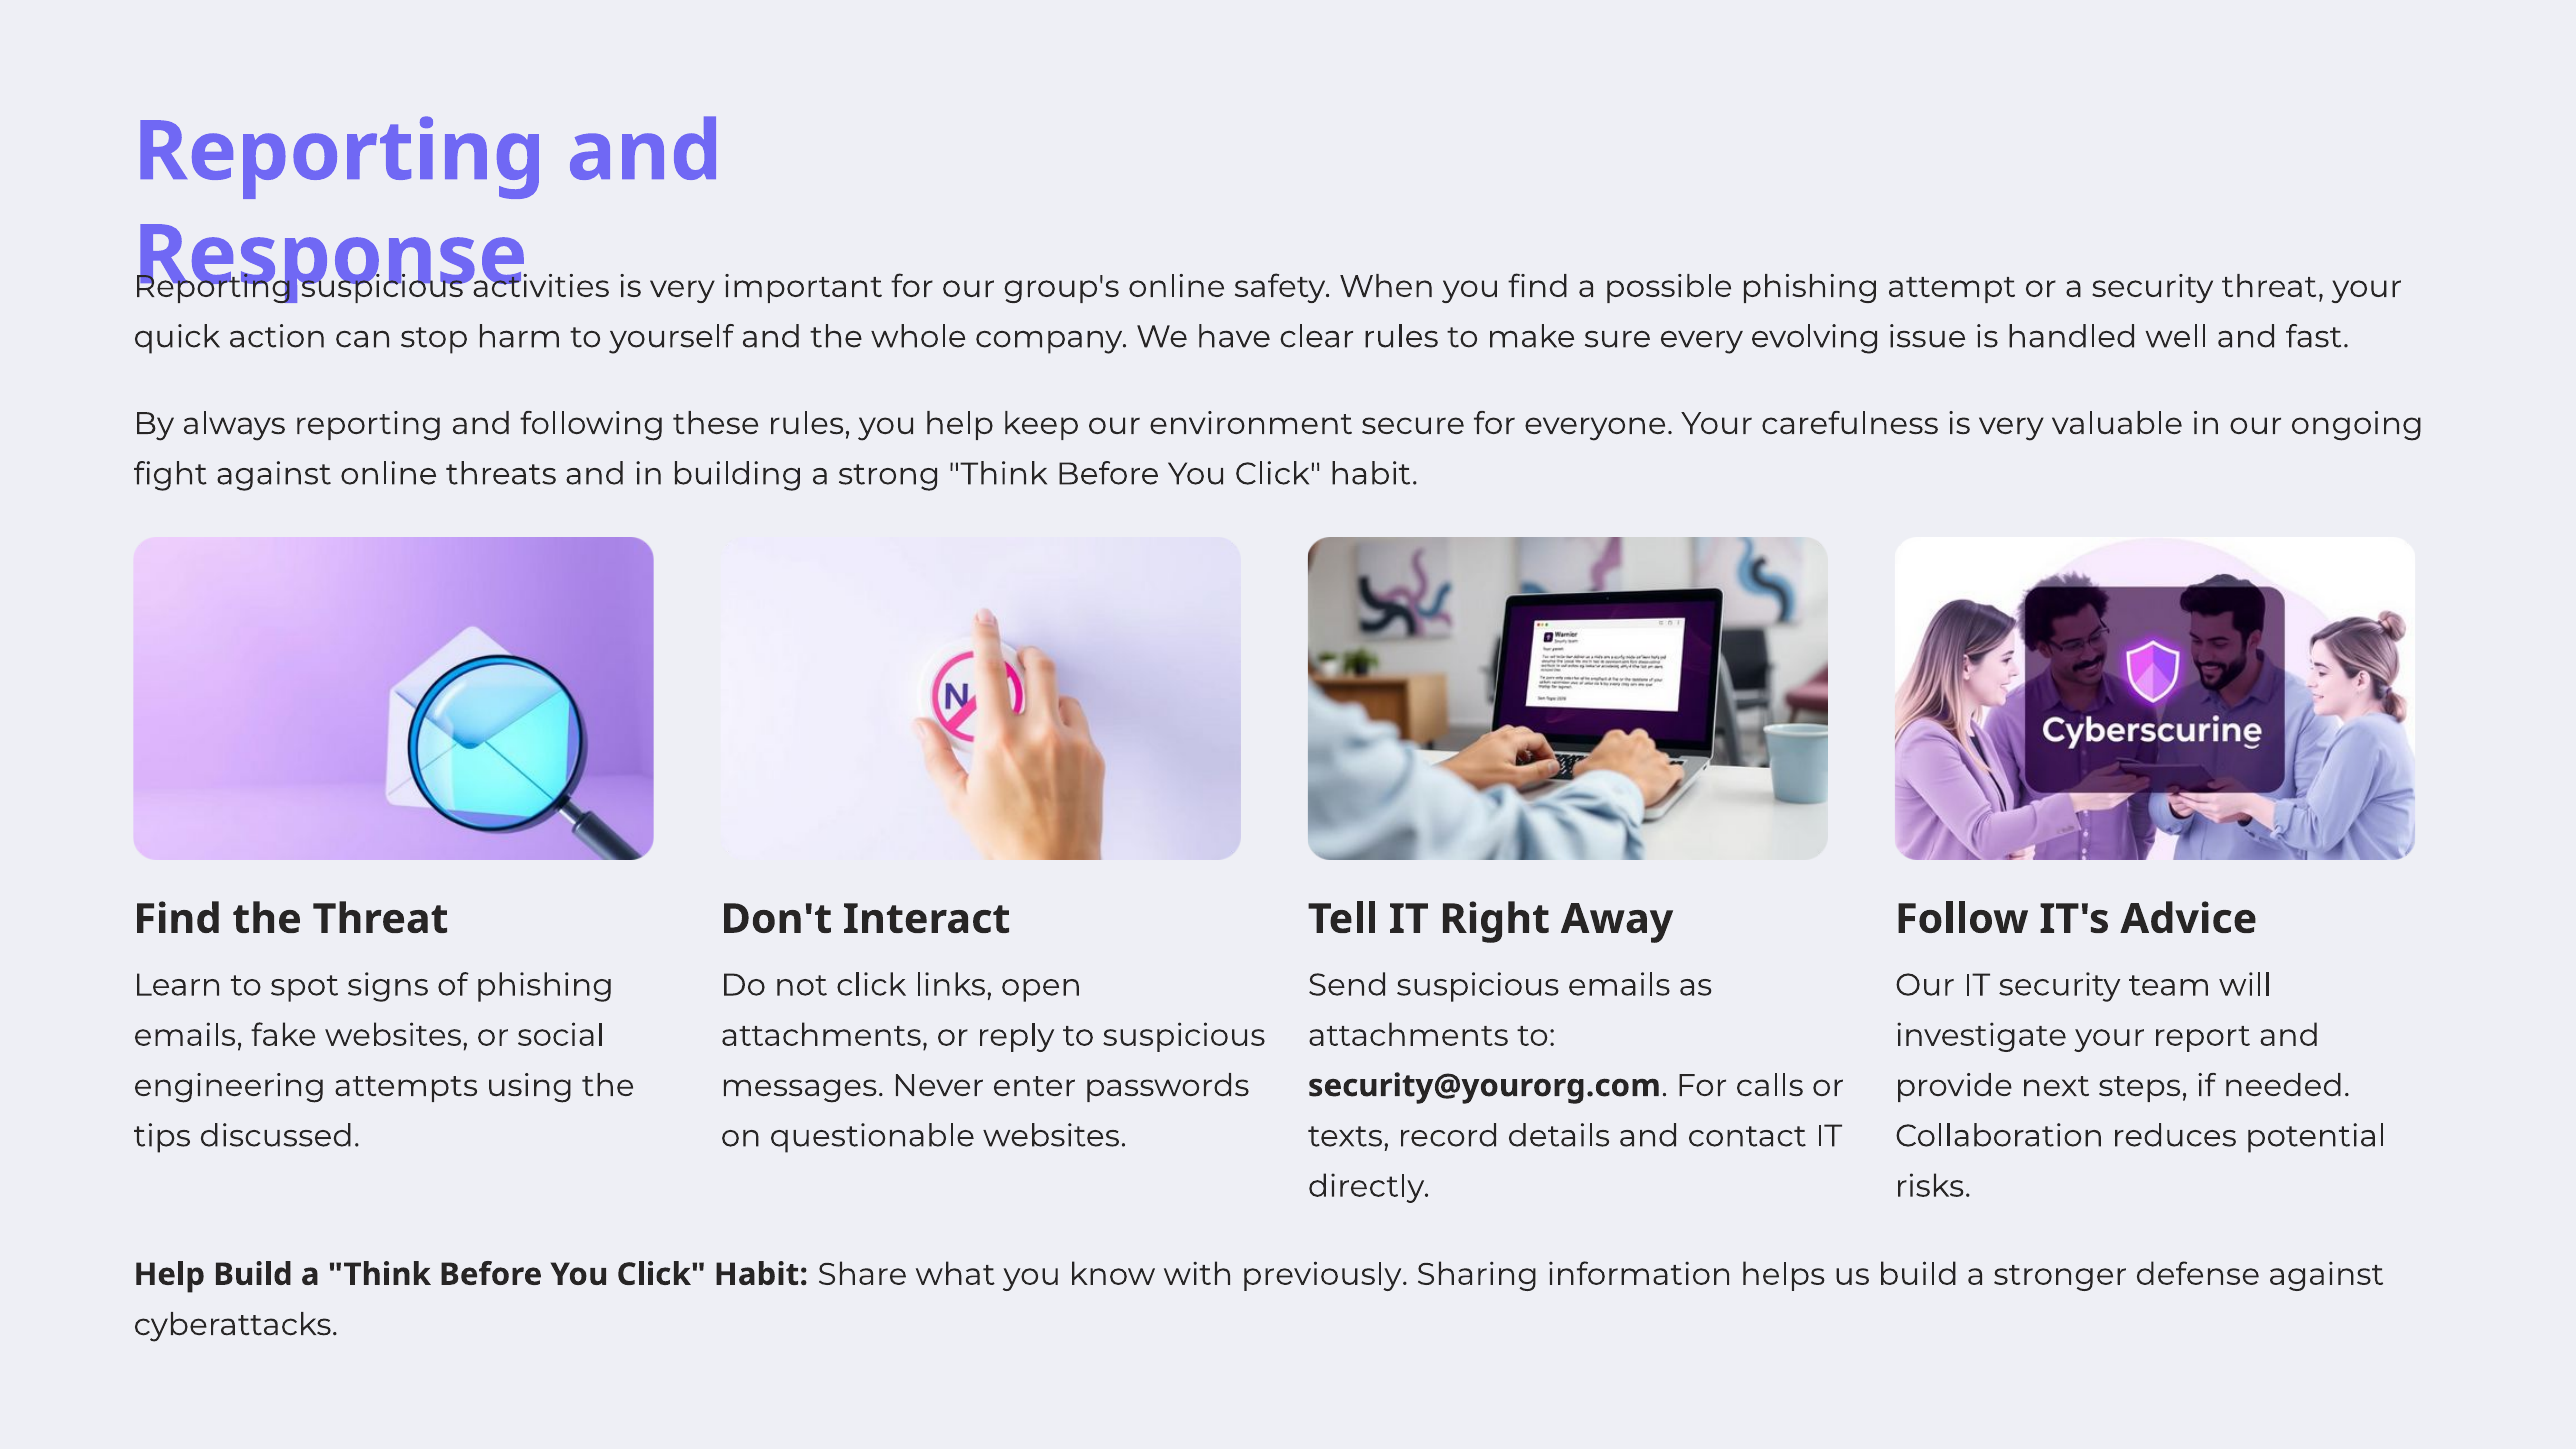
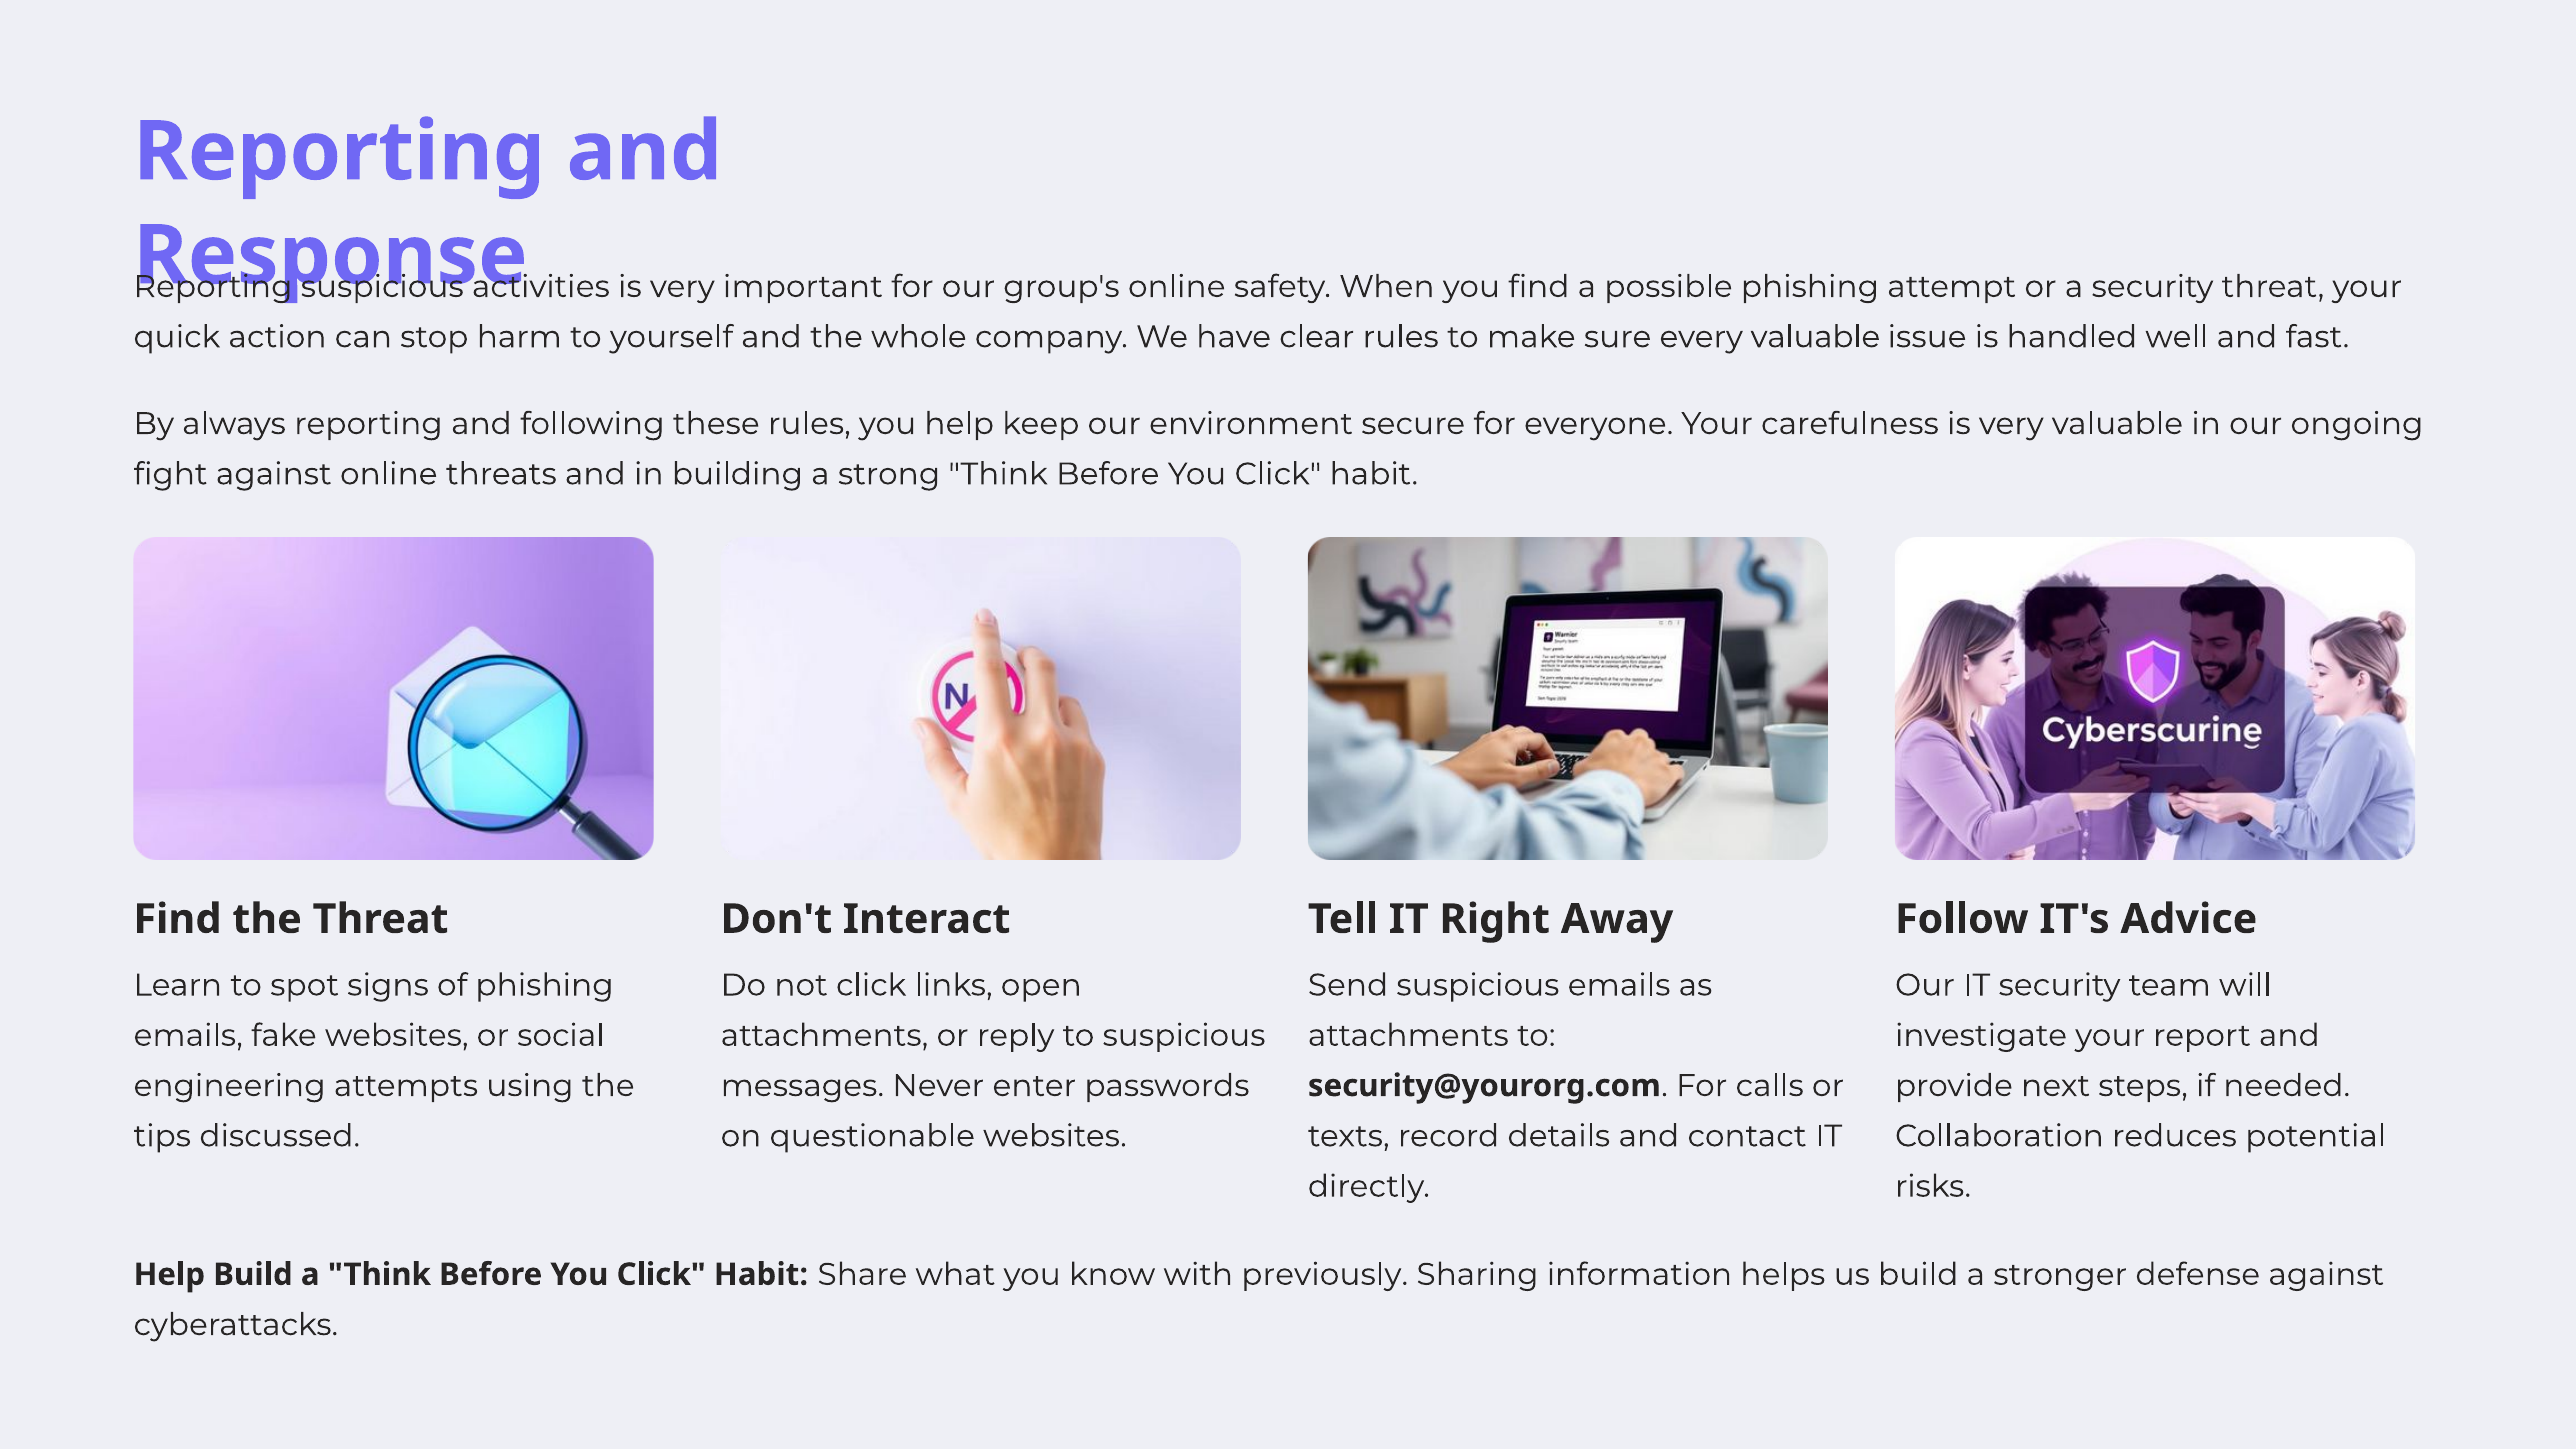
every evolving: evolving -> valuable (1815, 337)
